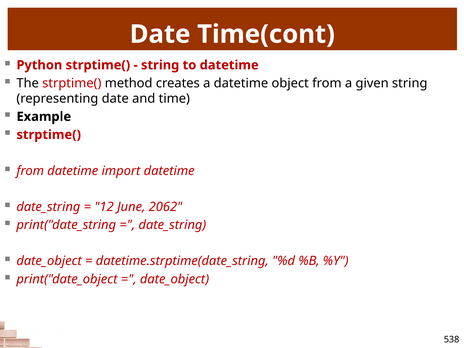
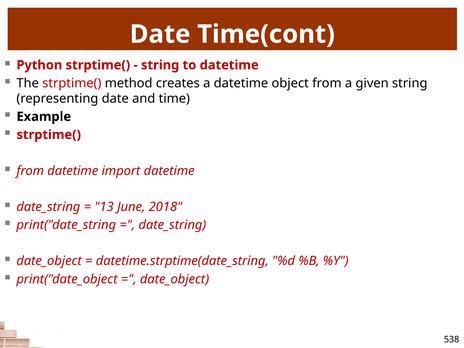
12: 12 -> 13 (104, 207)
2062: 2062 -> 2018 (165, 207)
